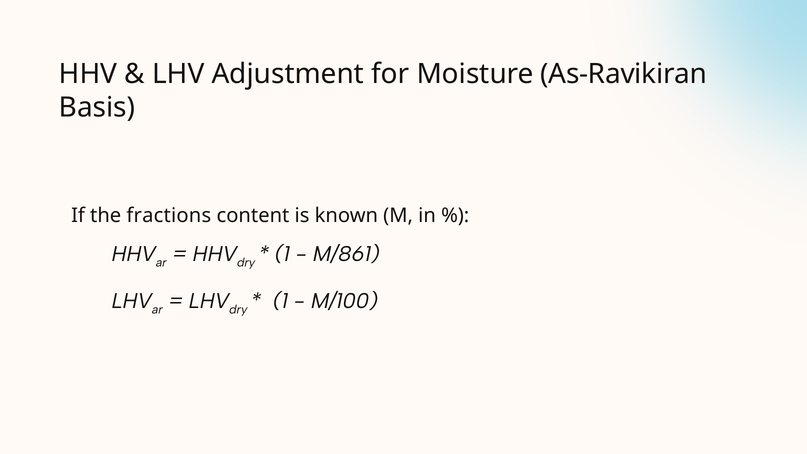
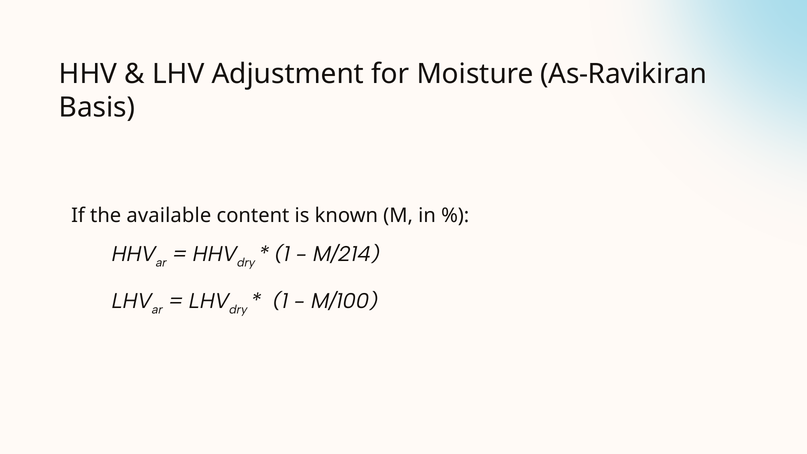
fractions: fractions -> available (169, 216)
M/861: M/861 -> M/214 (346, 254)
